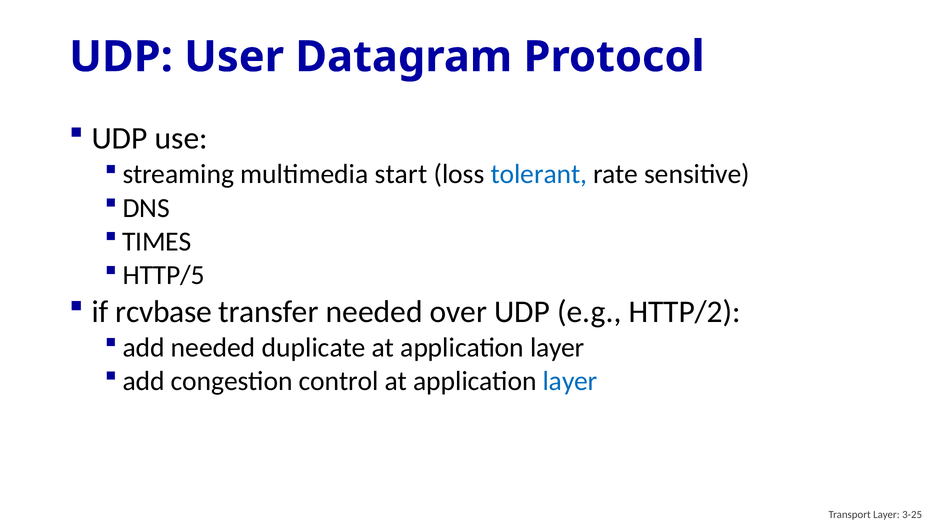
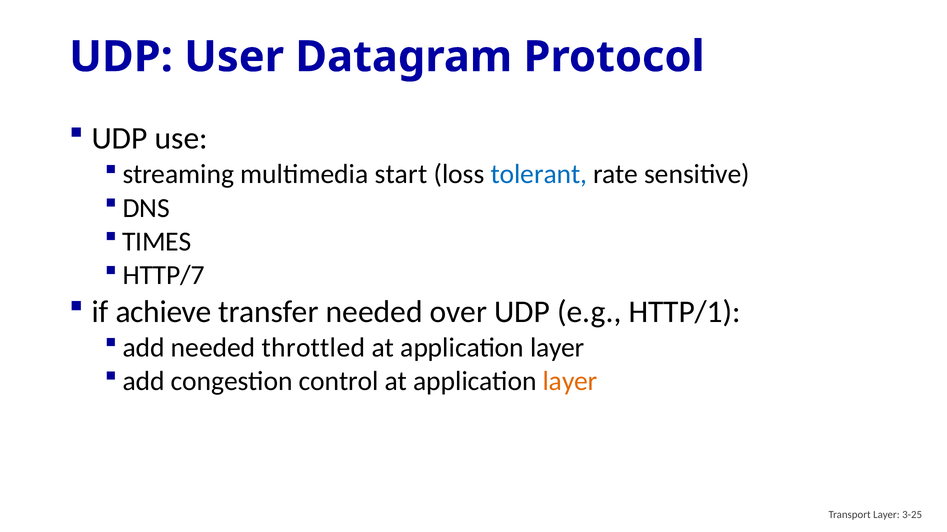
HTTP/5: HTTP/5 -> HTTP/7 (164, 276)
rcvbase: rcvbase -> achieve (164, 312)
HTTP/2: HTTP/2 -> HTTP/1 (685, 312)
duplicate: duplicate -> throttled (314, 348)
layer colour: blue -> orange (570, 382)
